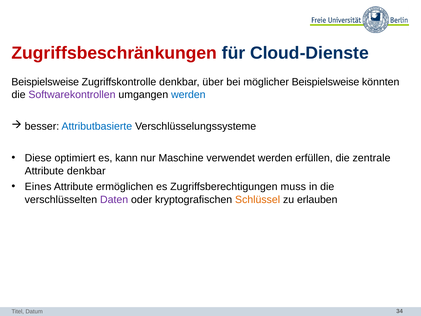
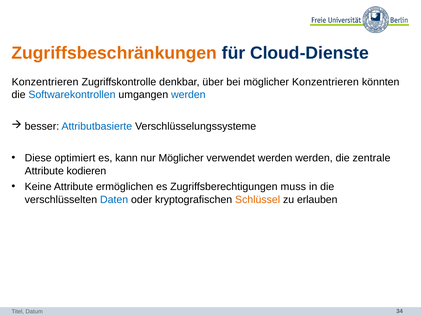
Zugriffsbeschränkungen colour: red -> orange (114, 53)
Beispielsweise: Beispielsweise -> Konzentrieren (45, 82)
möglicher Beispielsweise: Beispielsweise -> Konzentrieren (325, 82)
Softwarekontrollen colour: purple -> blue (72, 95)
nur Maschine: Maschine -> Möglicher (181, 158)
werden erfüllen: erfüllen -> werden (314, 158)
Attribute denkbar: denkbar -> kodieren (86, 171)
Eines: Eines -> Keine (38, 187)
Daten colour: purple -> blue (114, 199)
